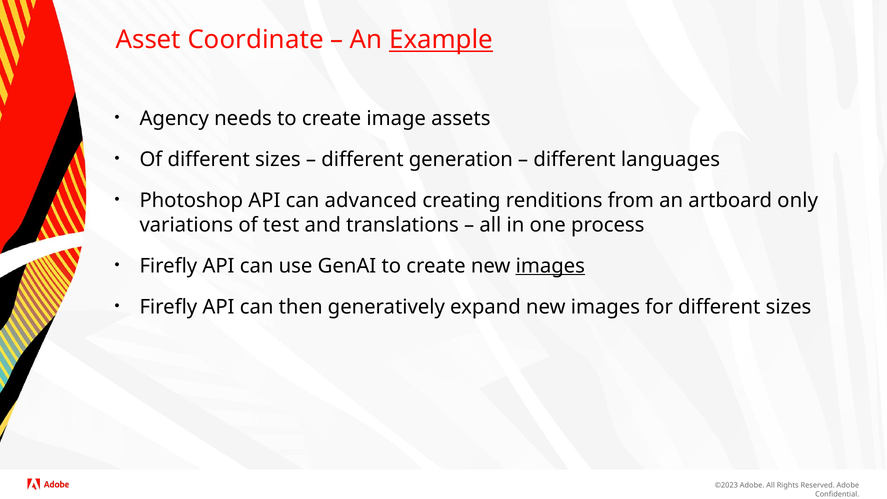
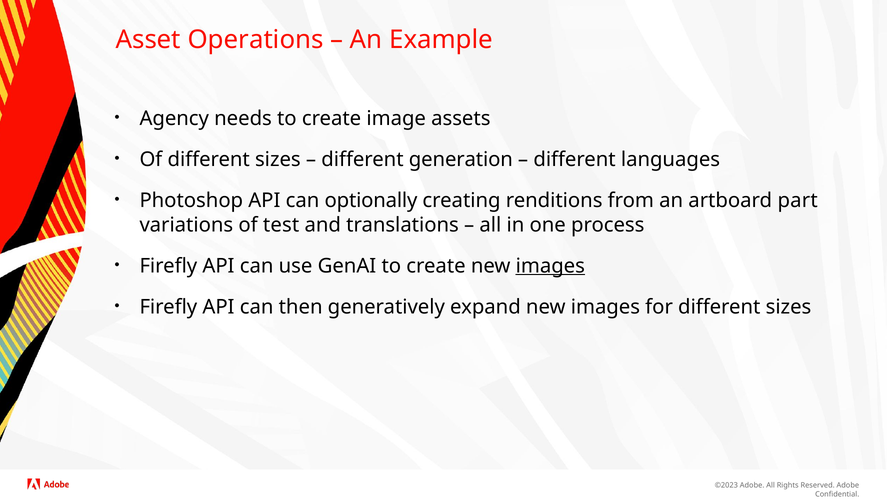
Coordinate: Coordinate -> Operations (256, 40)
Example underline: present -> none (441, 40)
advanced: advanced -> optionally (371, 200)
only: only -> part (798, 200)
